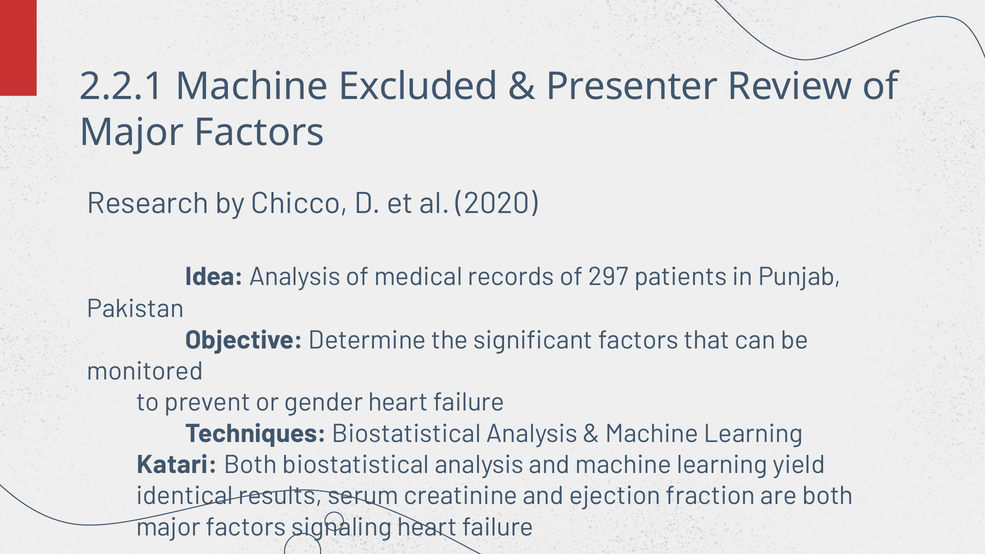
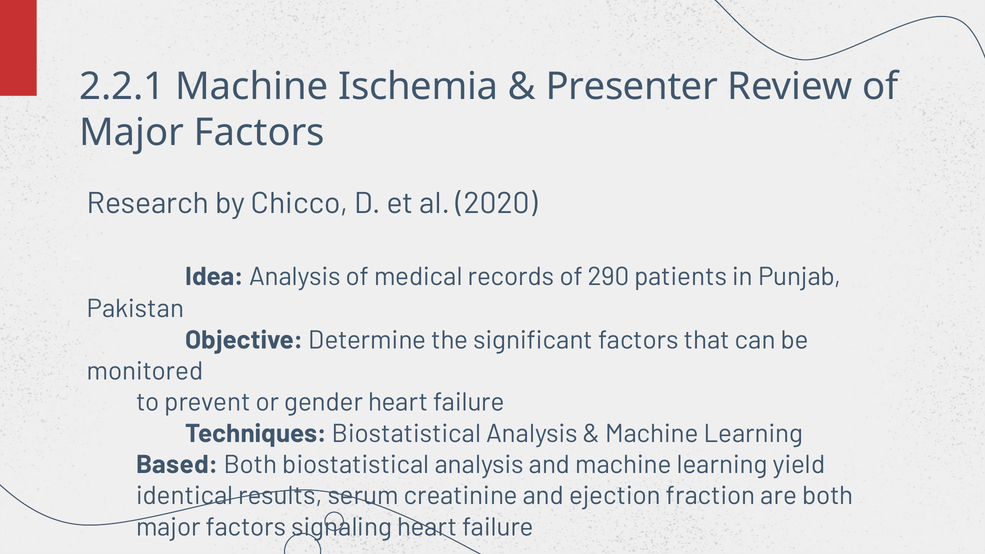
Excluded: Excluded -> Ischemia (418, 87)
297: 297 -> 290 (609, 277)
Katari: Katari -> Based (177, 465)
